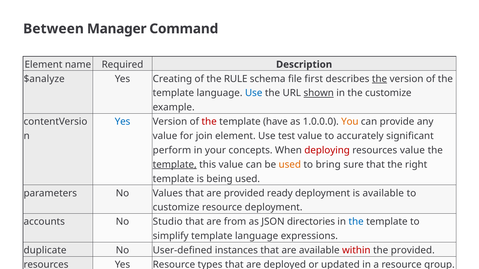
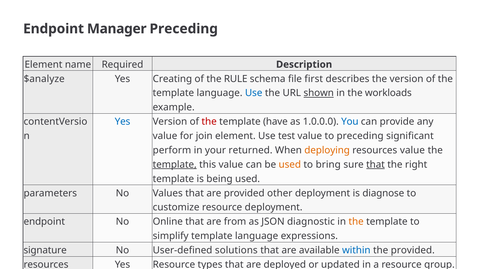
Between: Between -> Endpoint (54, 29)
Manager Command: Command -> Preceding (184, 29)
the underline: present -> none (380, 79)
the customize: customize -> workloads (388, 93)
You colour: orange -> blue (350, 122)
to accurately: accurately -> preceding (360, 136)
your concepts: concepts -> returned (251, 150)
deploying colour: red -> orange (327, 150)
that underline: none -> present (375, 165)
ready: ready -> other (280, 193)
is available: available -> diagnose (383, 193)
accounts: accounts -> endpoint (44, 222)
Studio: Studio -> Online (168, 222)
directories: directories -> diagnostic (311, 222)
the colour: blue -> orange (356, 222)
duplicate: duplicate -> signature (45, 251)
instances: instances -> solutions (236, 251)
within colour: red -> blue (356, 251)
